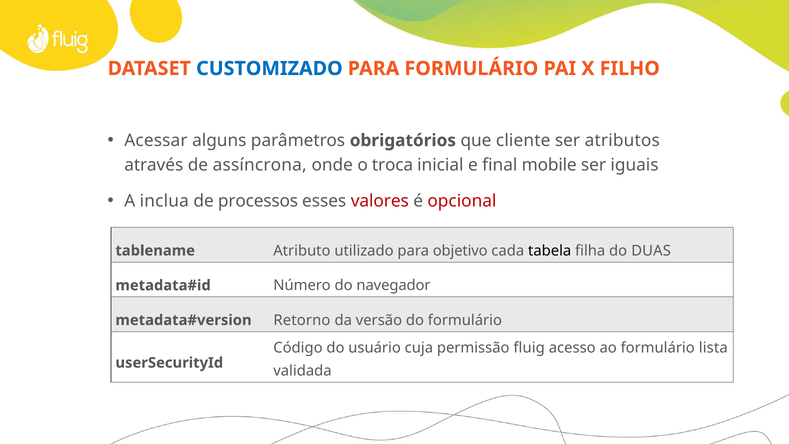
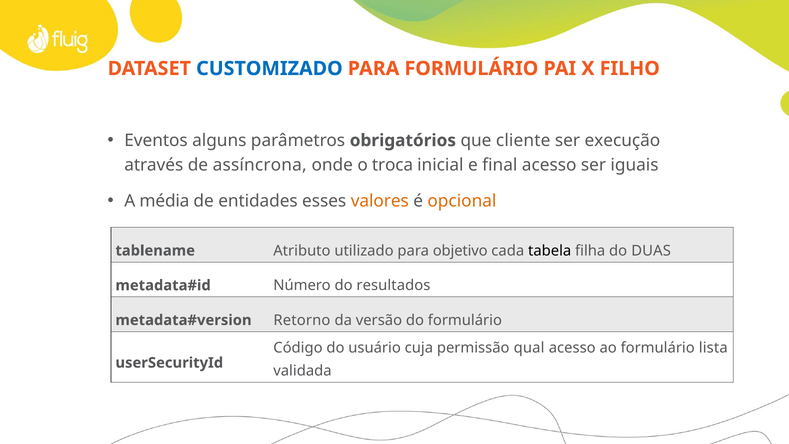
Acessar: Acessar -> Eventos (156, 141)
atributos: atributos -> execução (622, 141)
final mobile: mobile -> acesso (549, 165)
inclua: inclua -> média (164, 201)
processos: processos -> entidades (258, 201)
valores colour: red -> orange (380, 201)
opcional colour: red -> orange (462, 201)
navegador: navegador -> resultados (393, 285)
fluig: fluig -> qual (529, 348)
